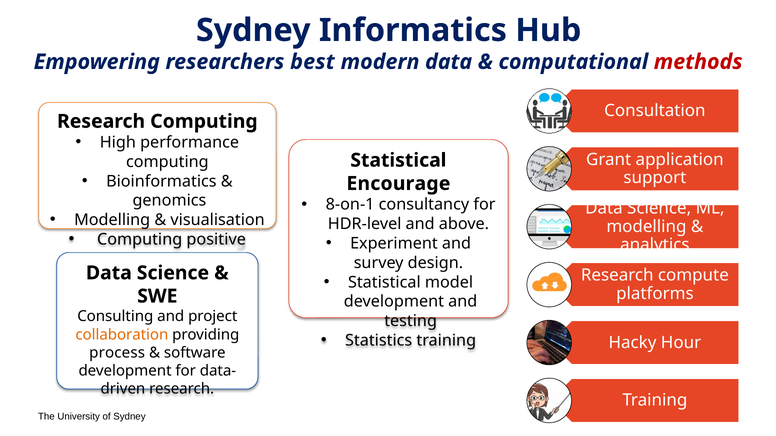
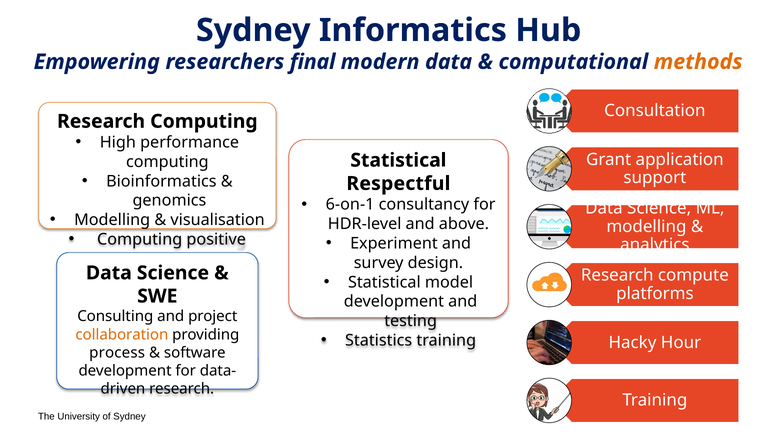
best: best -> final (313, 62)
methods colour: red -> orange (698, 62)
Encourage: Encourage -> Respectful (398, 184)
8-on-1: 8-on-1 -> 6-on-1 (350, 205)
